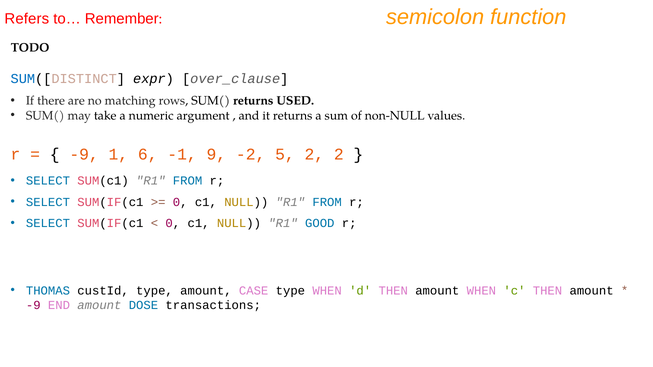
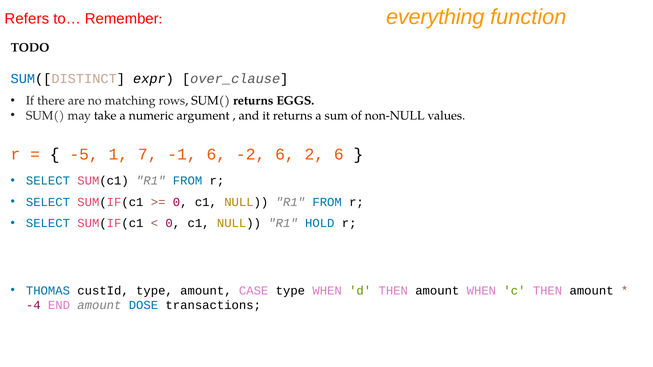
semicolon: semicolon -> everything (435, 17)
USED: USED -> EGGS (295, 101)
-9: -9 -> -5 (84, 154)
6: 6 -> 7 (148, 154)
-1 9: 9 -> 6 (216, 154)
-2 5: 5 -> 6 (285, 154)
2 2: 2 -> 6 (339, 154)
GOOD: GOOD -> HOLD (320, 223)
-9: -9 -> -4 (33, 305)
